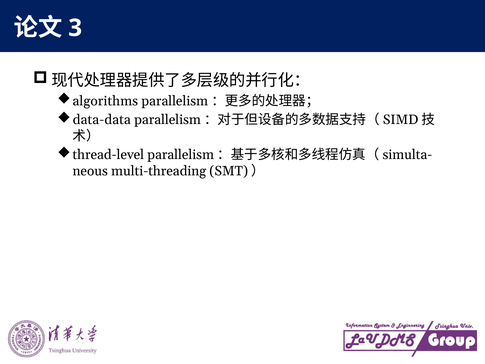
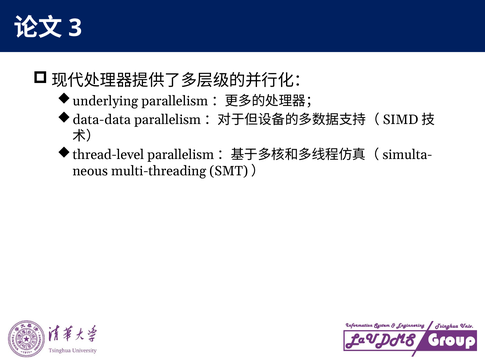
algorithms: algorithms -> underlying (105, 101)
